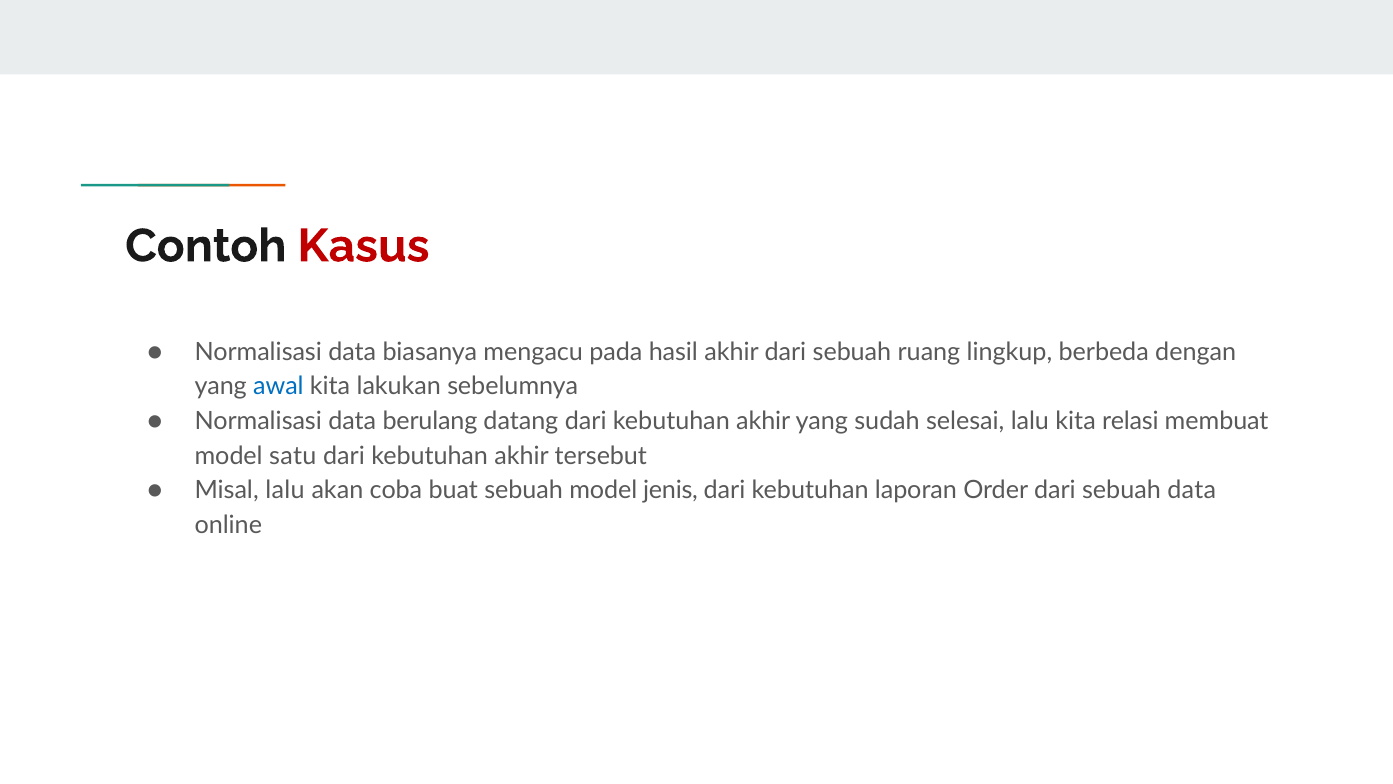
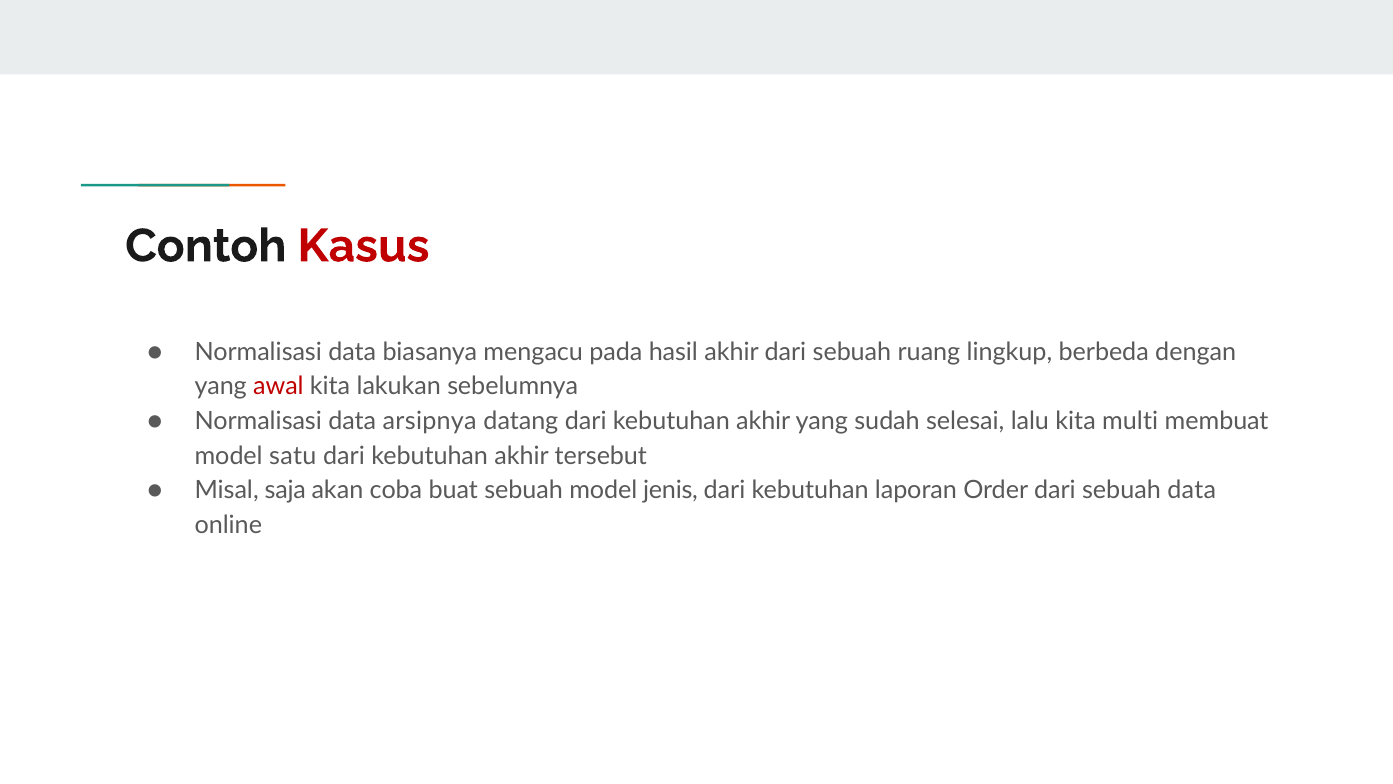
awal colour: blue -> red (278, 386)
berulang: berulang -> arsipnya (430, 421)
relasi: relasi -> multi (1130, 421)
Misal lalu: lalu -> saja (285, 490)
